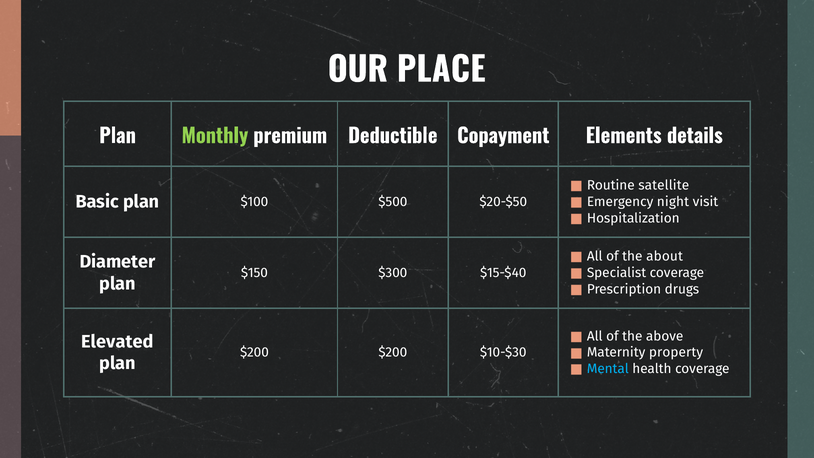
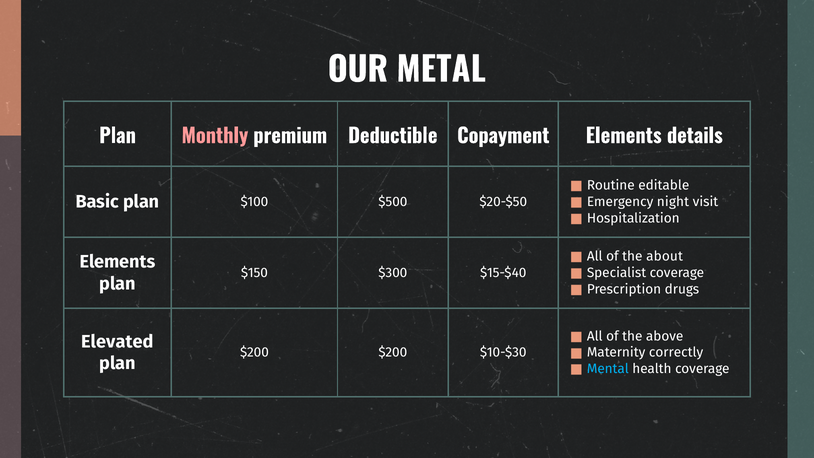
PLACE: PLACE -> METAL (441, 70)
Monthly colour: light green -> pink (215, 136)
satellite: satellite -> editable (664, 185)
Diameter: Diameter -> Elements (118, 262)
property: property -> correctly (676, 352)
